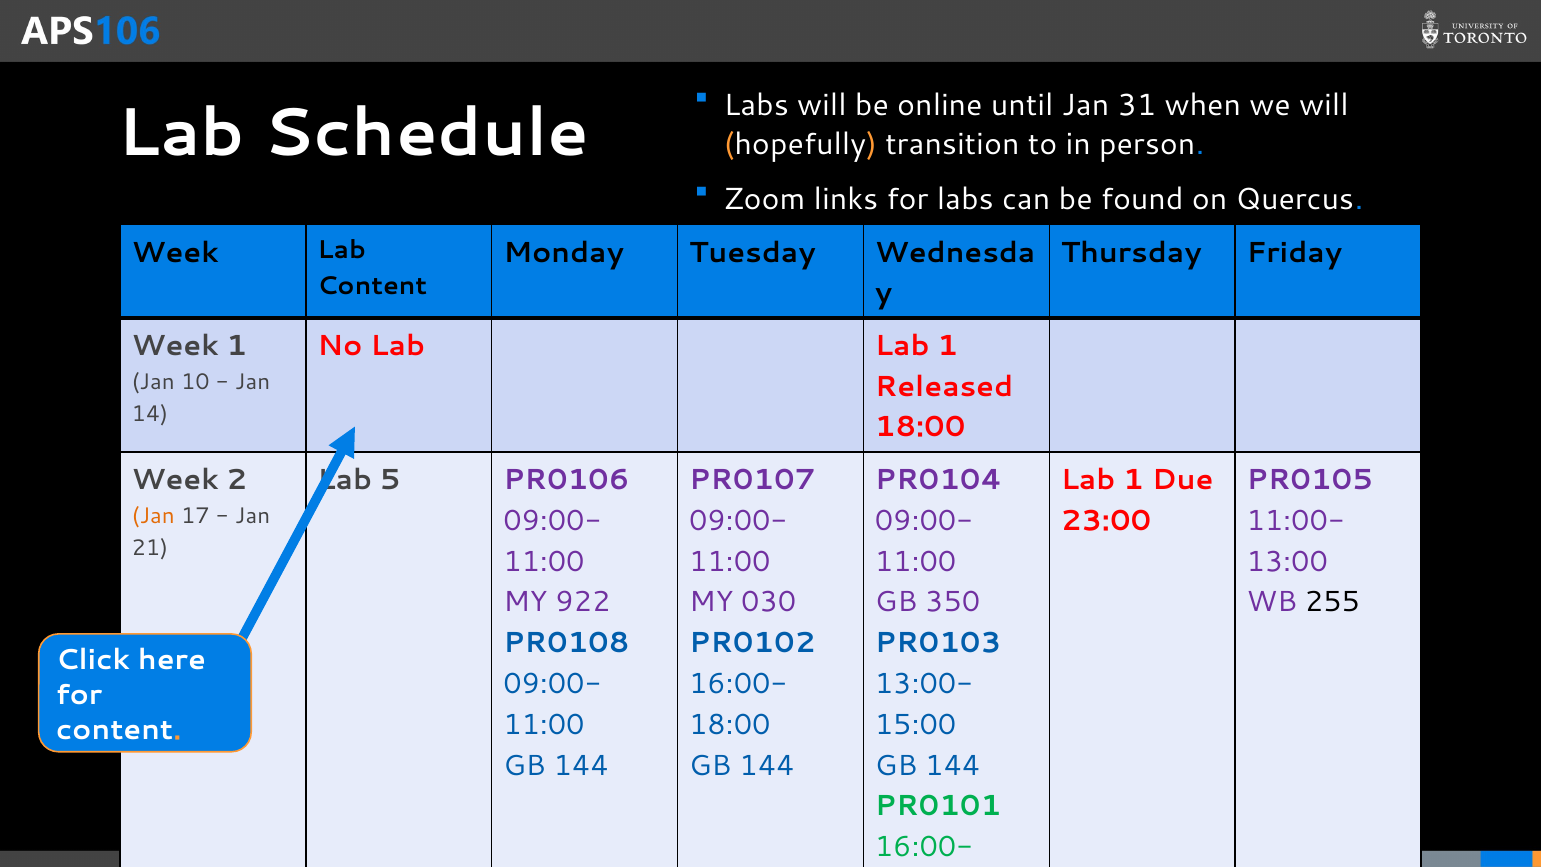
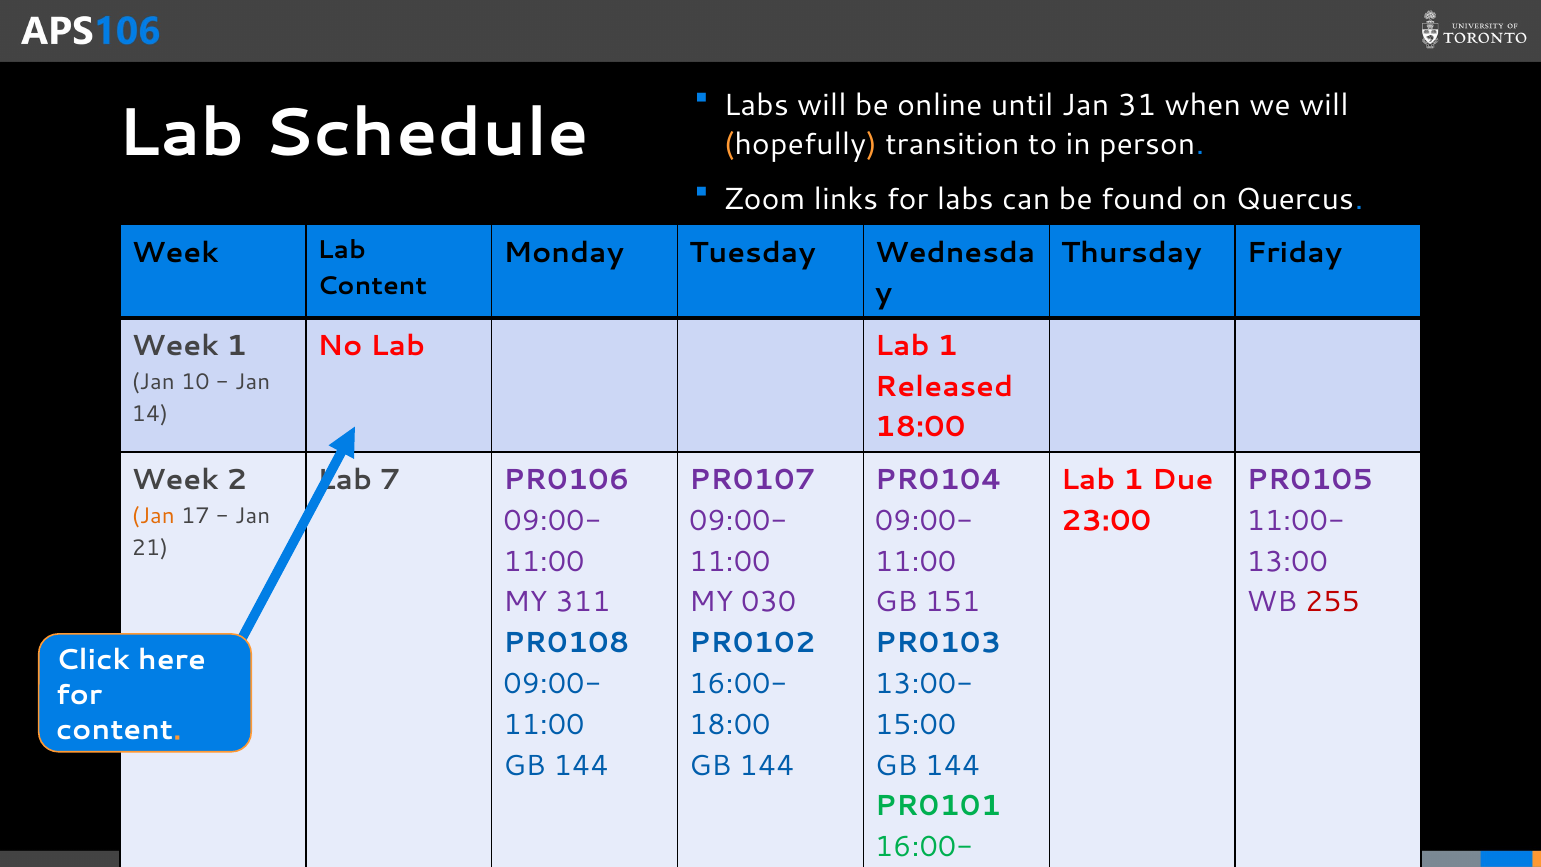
5: 5 -> 7 (390, 480)
922: 922 -> 311 (583, 602)
350: 350 -> 151 (953, 602)
255 colour: black -> red (1332, 602)
